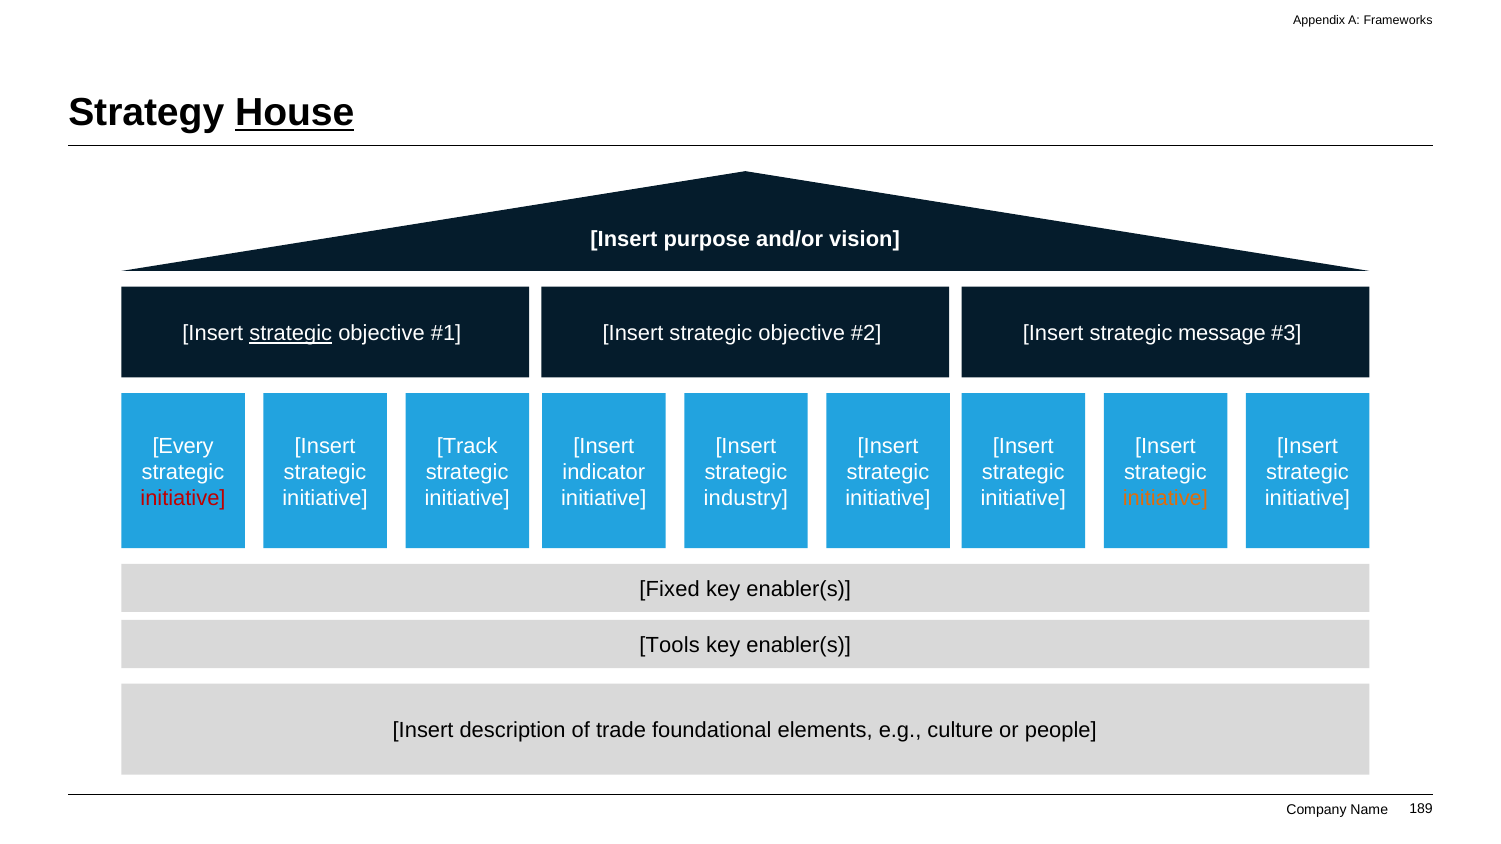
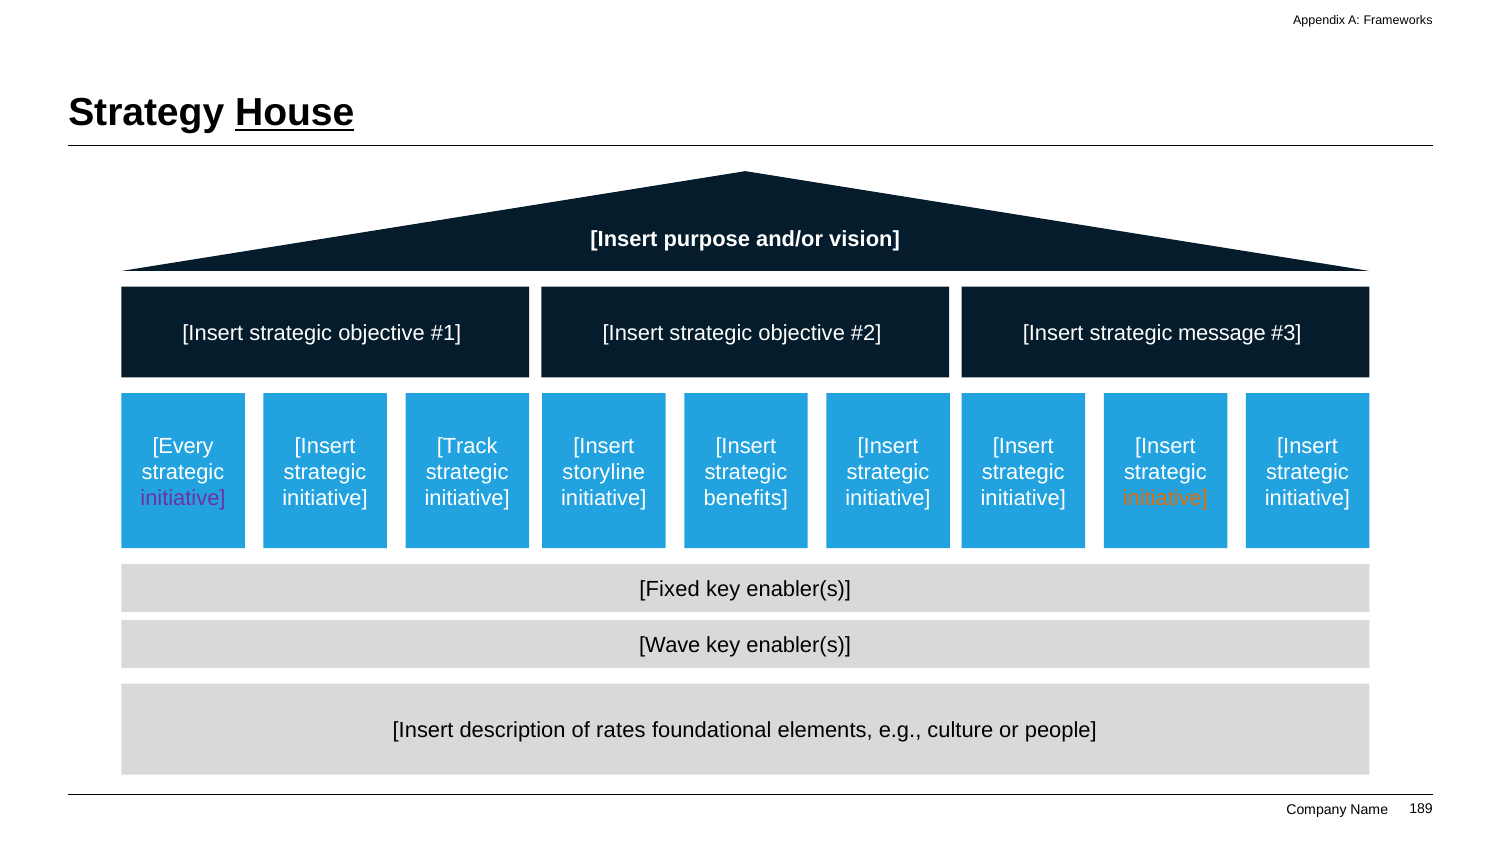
strategic underline: present -> none (291, 334)
indicator: indicator -> storyline (604, 472)
initiative colour: red -> purple (183, 499)
industry: industry -> benefits (746, 499)
Tools: Tools -> Wave (670, 646)
trade: trade -> rates (621, 731)
